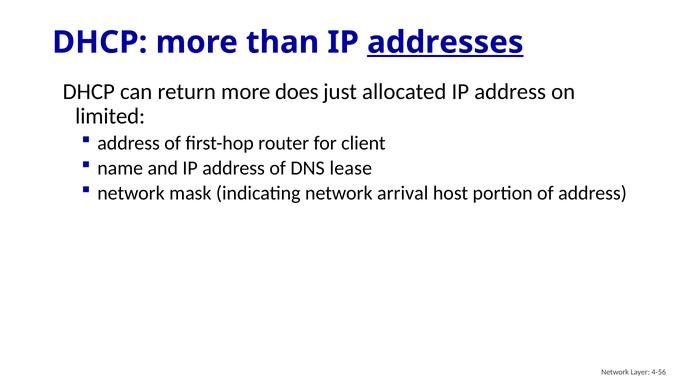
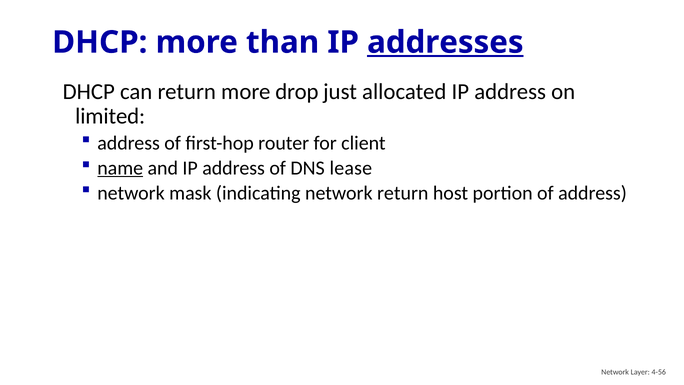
does: does -> drop (297, 92)
name underline: none -> present (120, 168)
network arrival: arrival -> return (403, 193)
